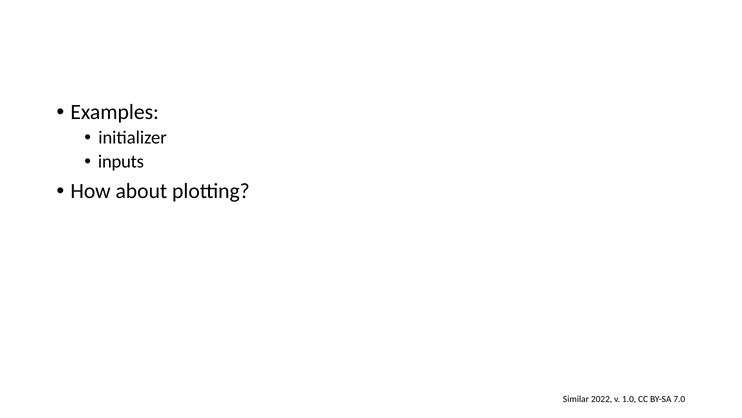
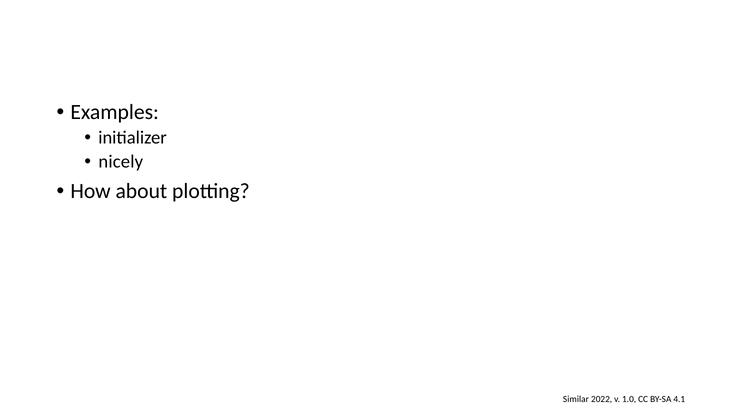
inputs: inputs -> nicely (121, 162)
7.0: 7.0 -> 4.1 (679, 398)
